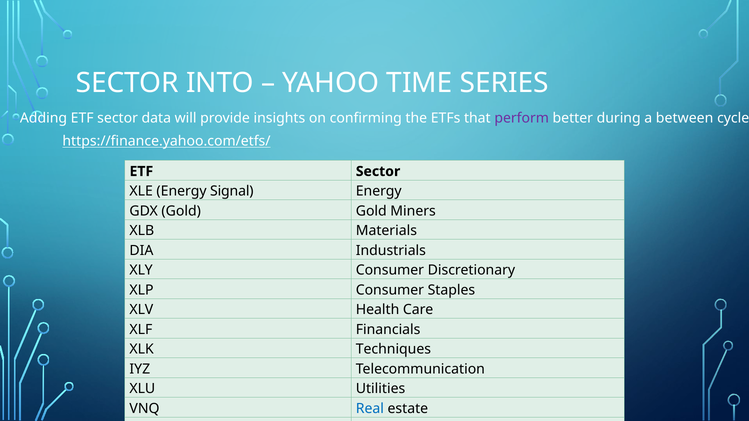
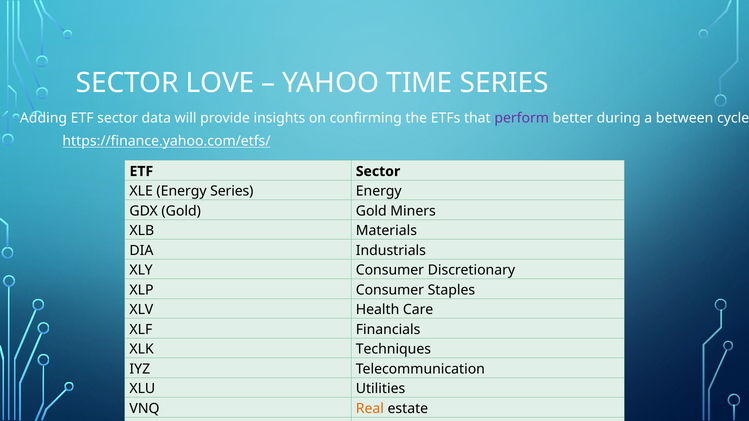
INTO: INTO -> LOVE (220, 83)
Energy Signal: Signal -> Series (232, 191)
Real colour: blue -> orange (370, 409)
